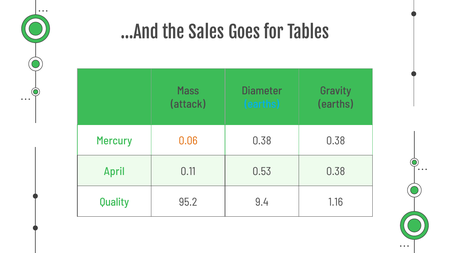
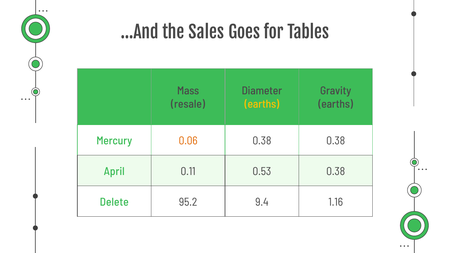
attack: attack -> resale (188, 104)
earths colour: light blue -> yellow (262, 104)
Quality: Quality -> Delete (114, 202)
